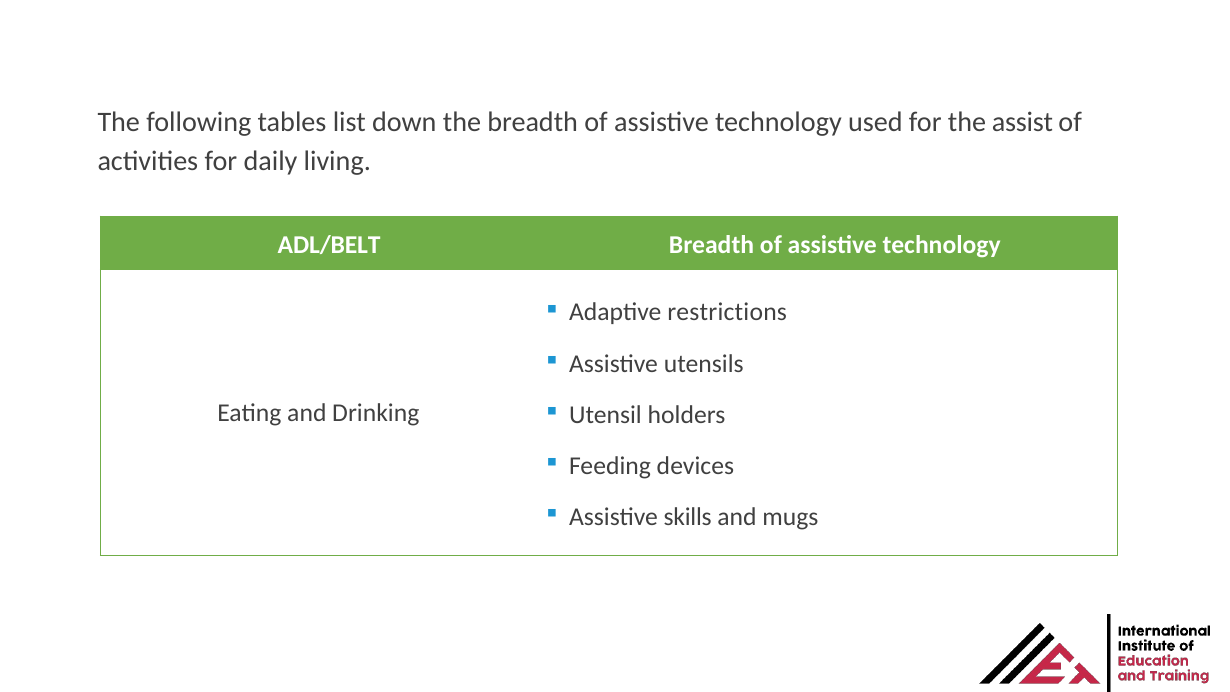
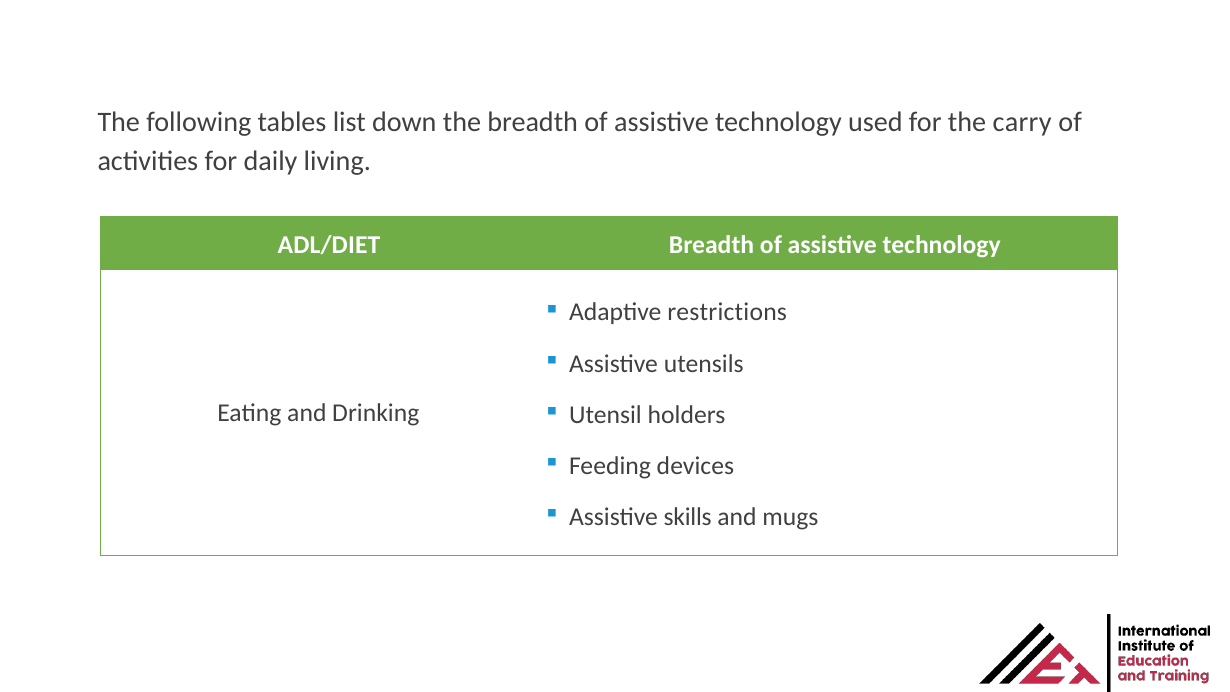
assist: assist -> carry (1022, 123)
ADL/BELT: ADL/BELT -> ADL/DIET (329, 245)
